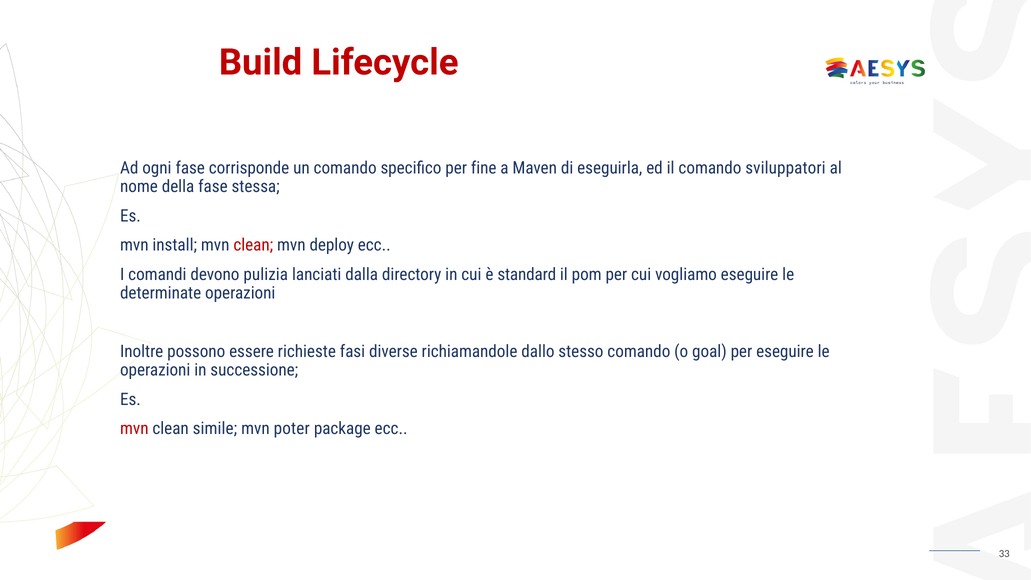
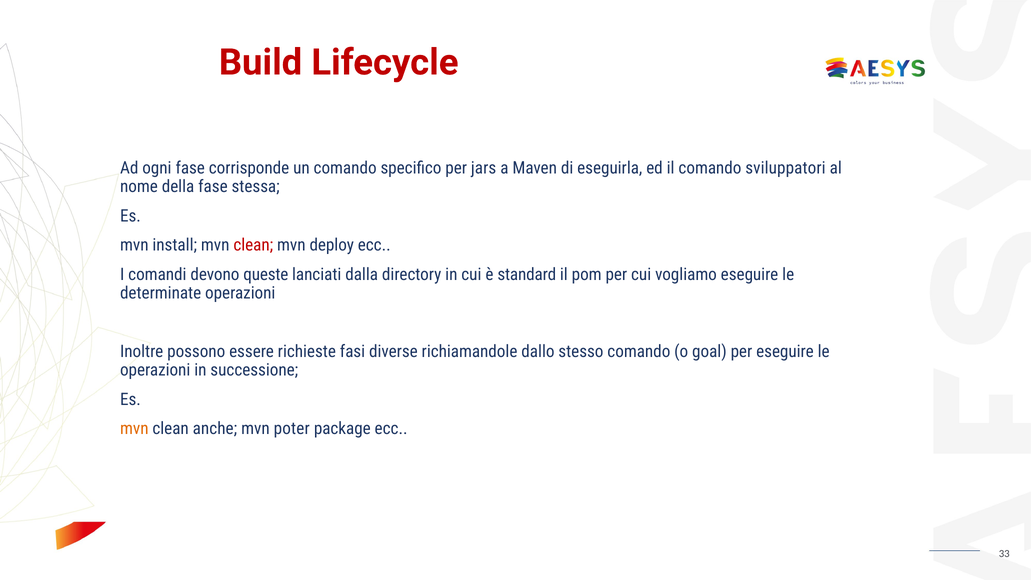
fine: fine -> jars (484, 168)
pulizia: pulizia -> queste (266, 274)
mvn colour: red -> orange (134, 429)
simile: simile -> anche (215, 429)
